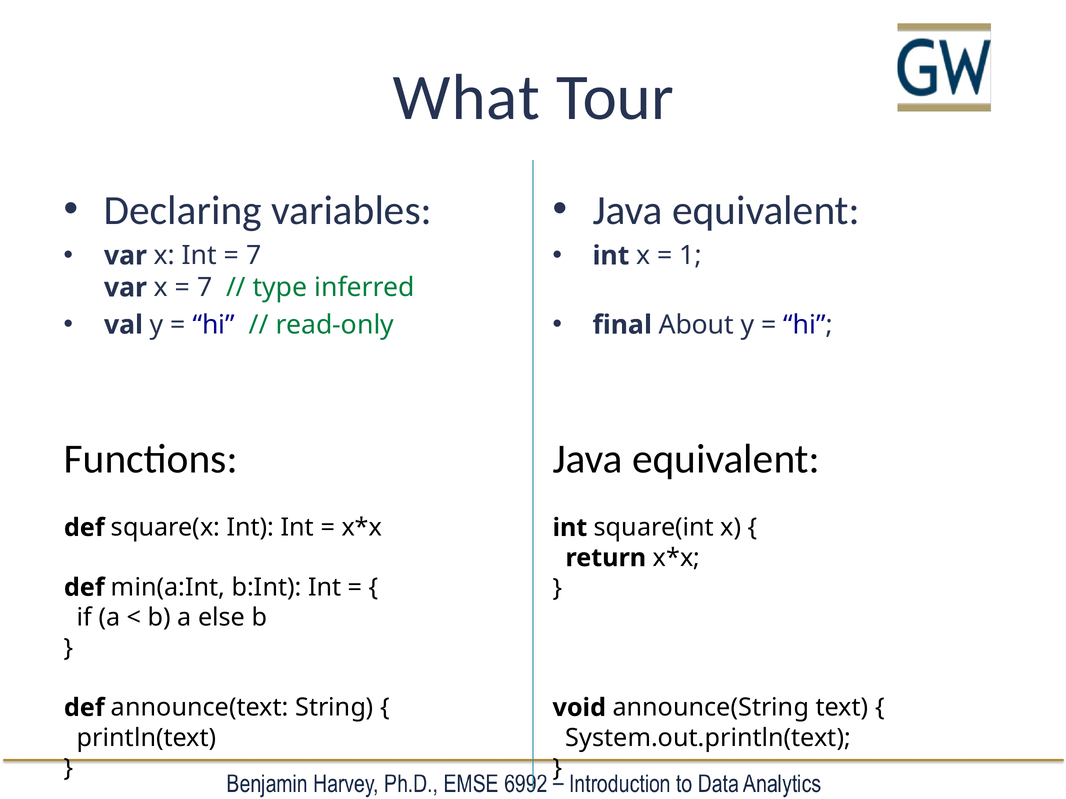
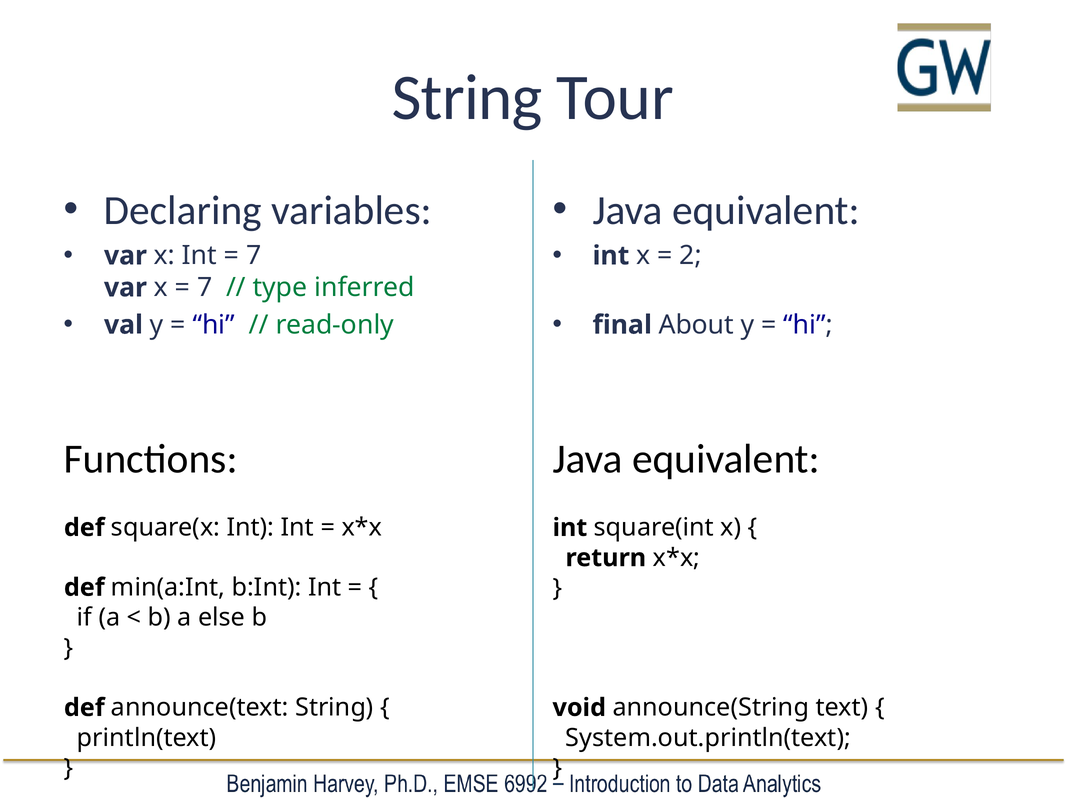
What: What -> String (467, 98)
1: 1 -> 2 (691, 256)
